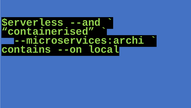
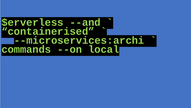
contains: contains -> commands (26, 49)
